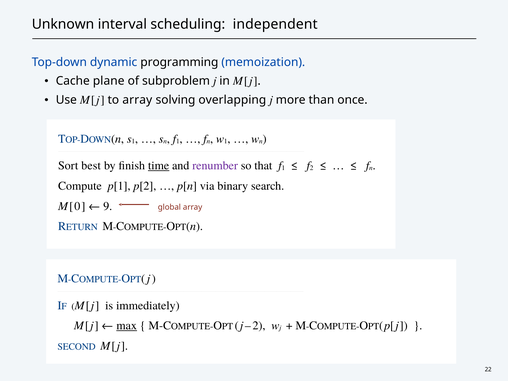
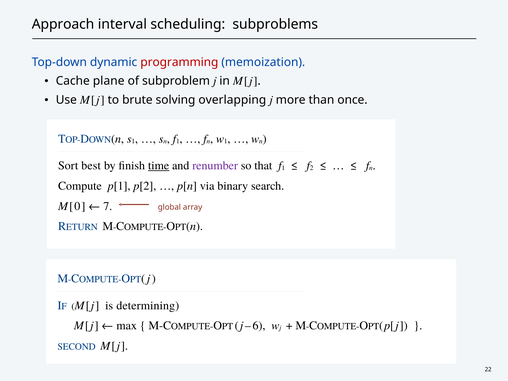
Unknown: Unknown -> Approach (63, 24)
independent: independent -> subproblems (275, 24)
programming colour: black -> red (179, 62)
to array: array -> brute (137, 100)
9: 9 -> 7 (108, 206)
immediately: immediately -> determining (148, 305)
max underline: present -> none (127, 326)
2: 2 -> 6 (259, 326)
